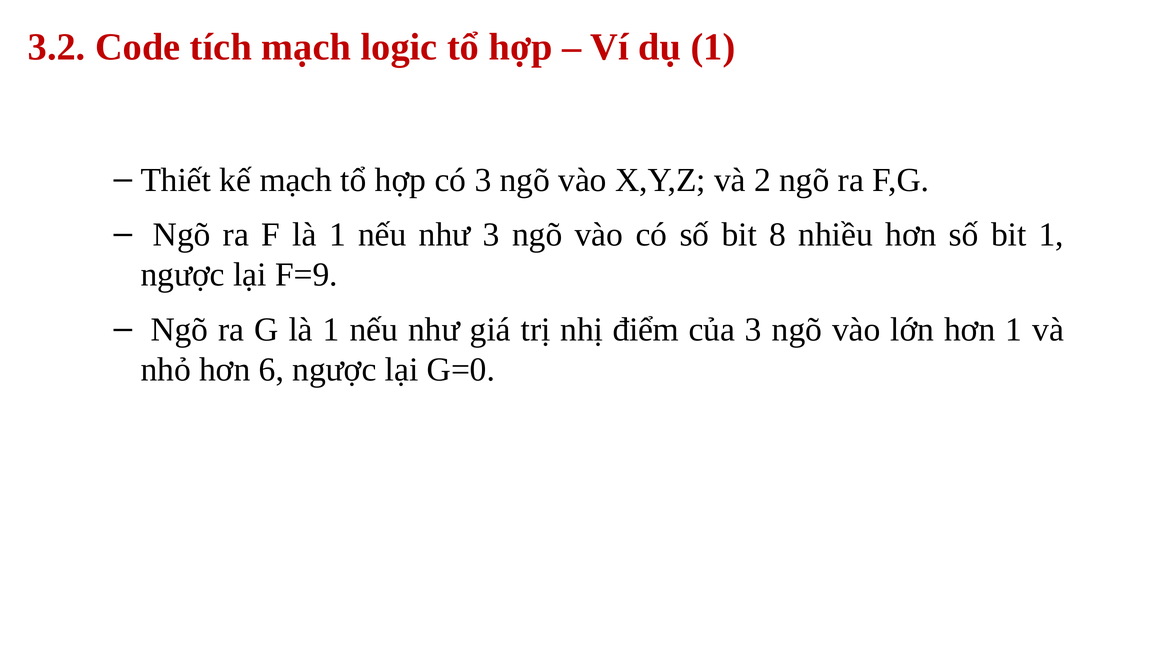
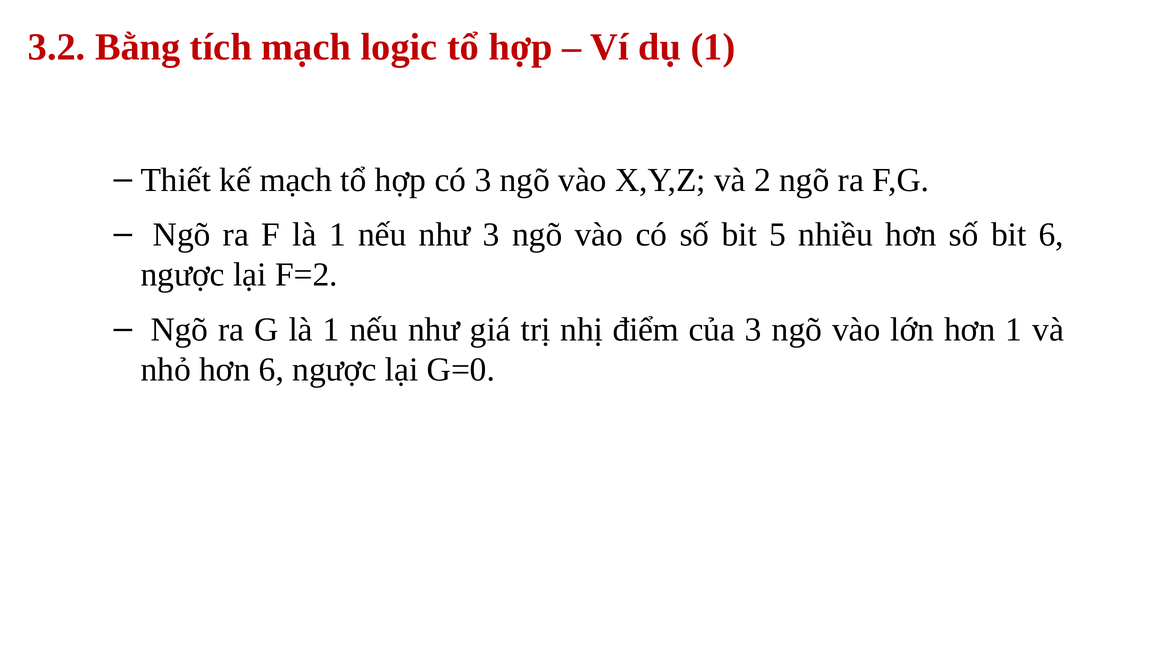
Code: Code -> Bằng (138, 47)
8: 8 -> 5 (778, 235)
bit 1: 1 -> 6 (1051, 235)
F=9: F=9 -> F=2 (306, 275)
